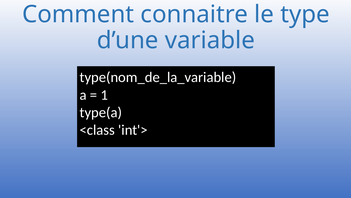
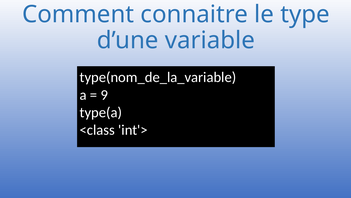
1: 1 -> 9 (104, 95)
